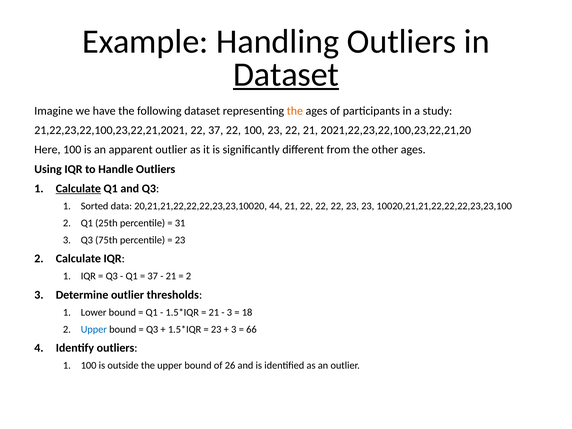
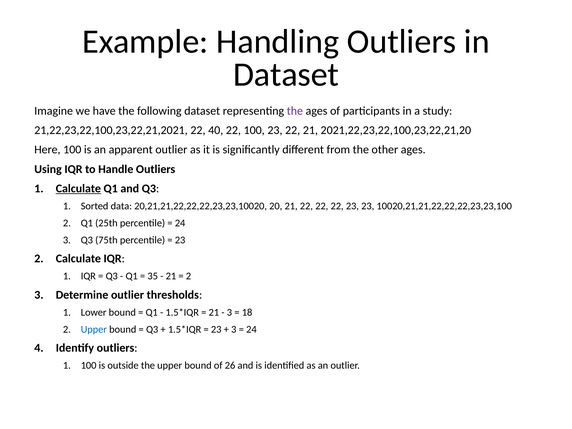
Dataset underline: present -> none (286, 74)
the colour: orange -> purple (295, 111)
22 37: 37 -> 40 (216, 130)
44: 44 -> 20 (276, 206)
31: 31 -> 24 (180, 223)
37: 37 -> 35 (153, 276)
66: 66 -> 24 (251, 329)
